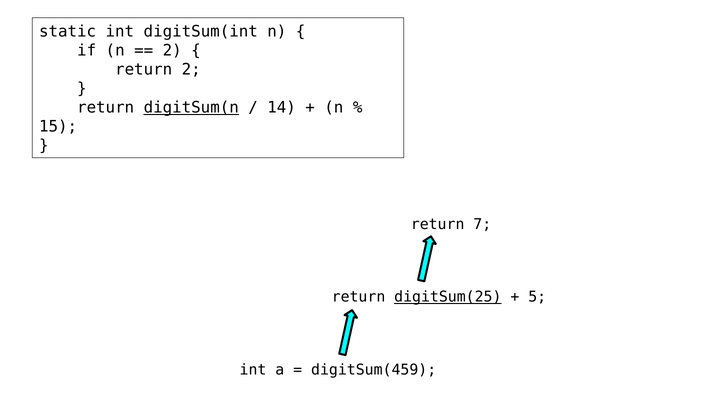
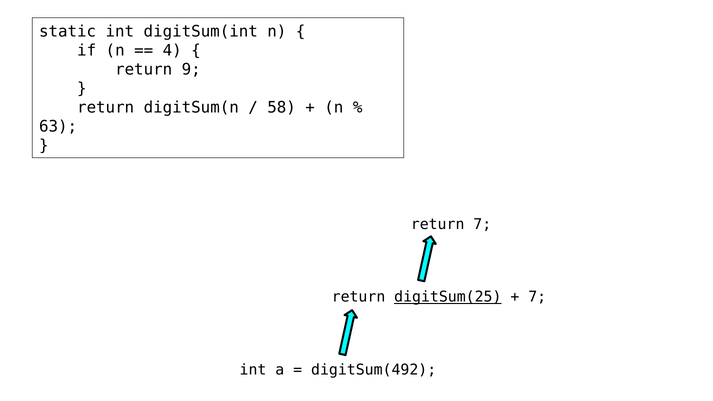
2: 2 -> 4 (172, 51)
return 2: 2 -> 9 (191, 70)
digitSum(n underline: present -> none (191, 108)
14: 14 -> 58 (282, 108)
15: 15 -> 63 (58, 127)
5: 5 -> 7 (537, 297)
digitSum(459: digitSum(459 -> digitSum(492 (374, 370)
